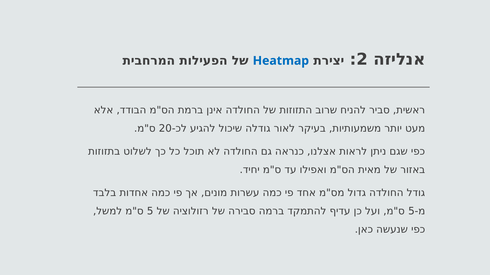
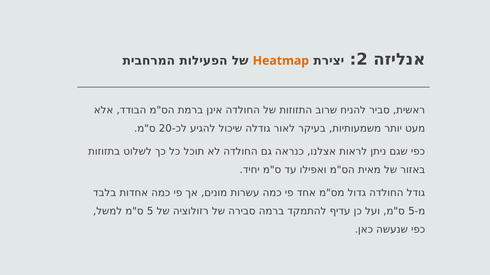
Heatmap colour: blue -> orange (281, 61)
